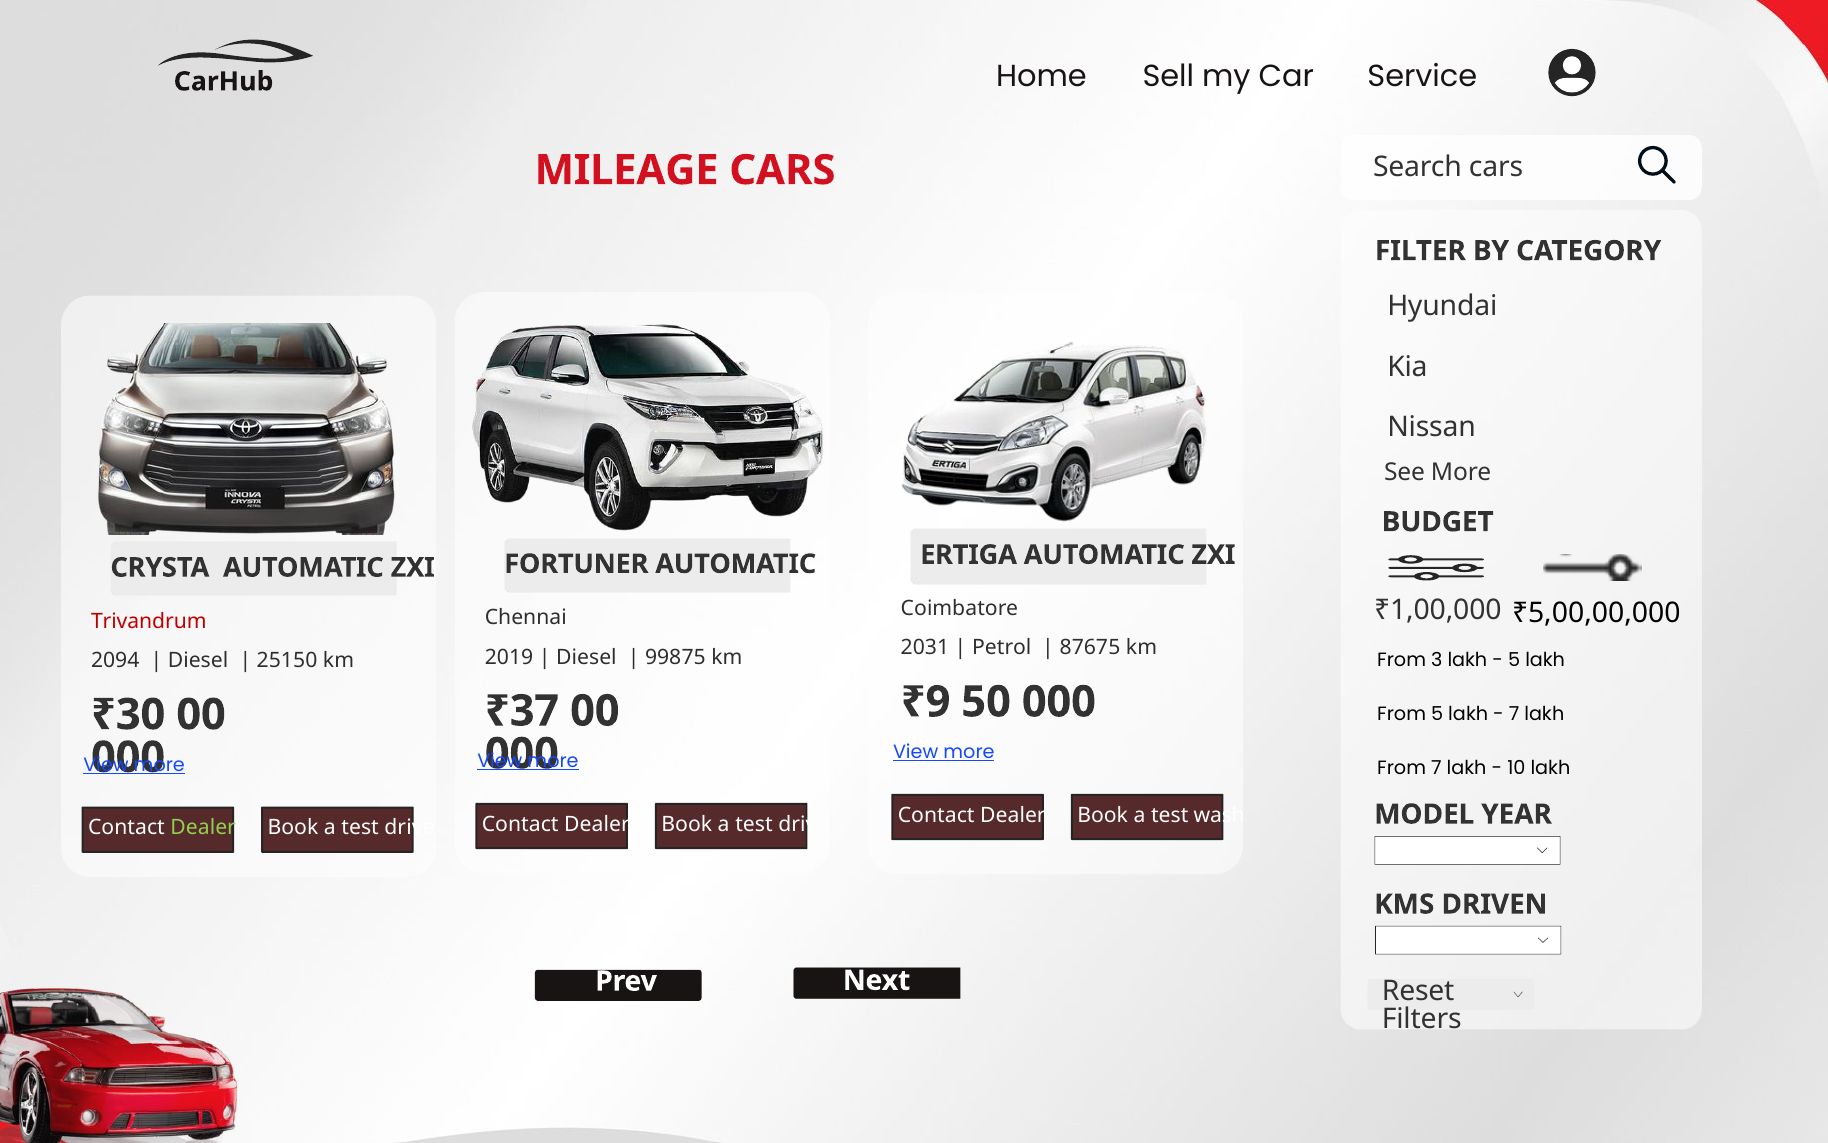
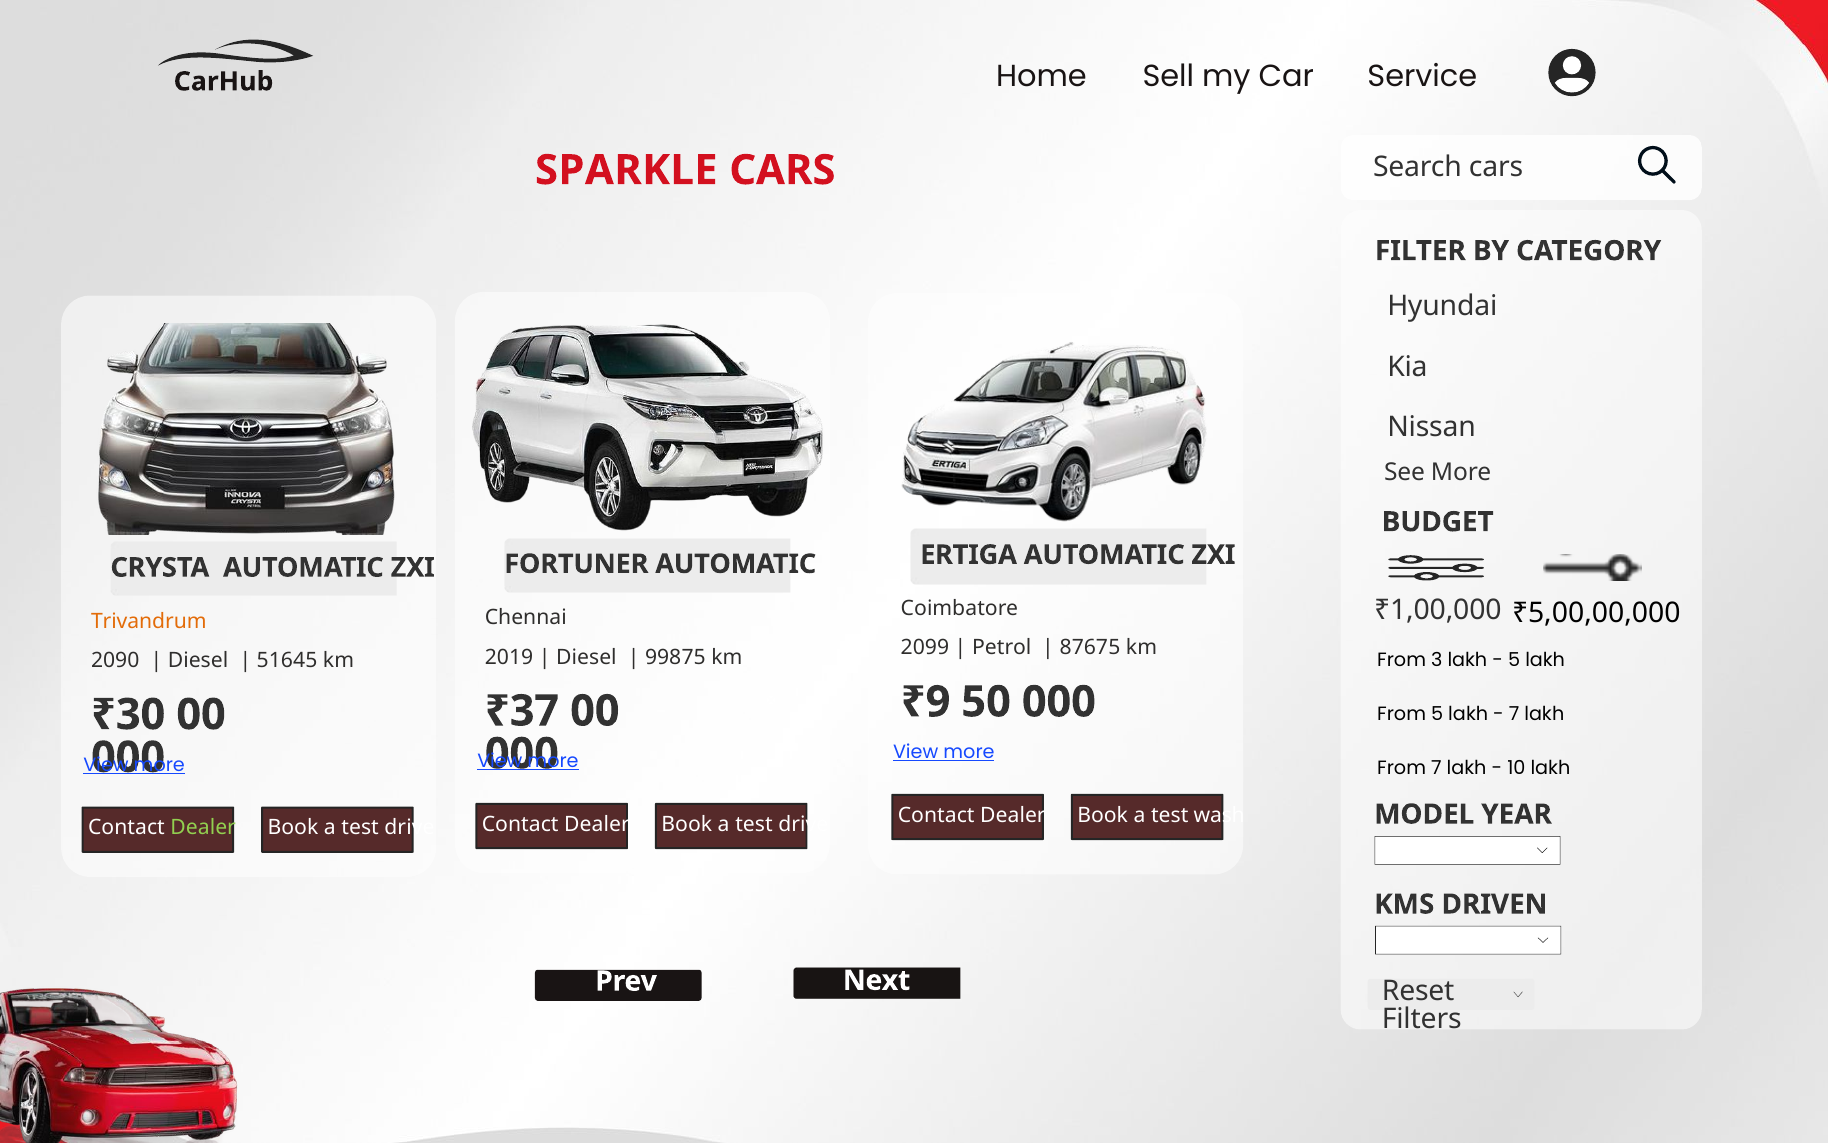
MILEAGE: MILEAGE -> SPARKLE (626, 170)
Trivandrum colour: red -> orange (149, 621)
2031: 2031 -> 2099 (925, 648)
2094: 2094 -> 2090 (115, 660)
25150: 25150 -> 51645 (287, 660)
